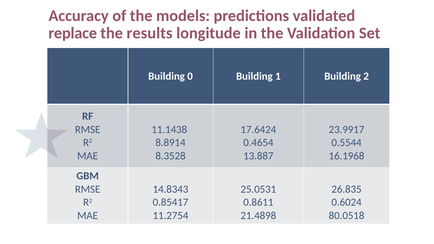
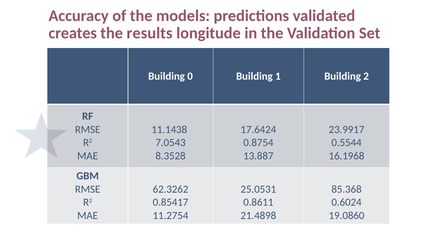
replace: replace -> creates (73, 33)
8.8914: 8.8914 -> 7.0543 (171, 143)
0.4654: 0.4654 -> 0.8754 (258, 143)
14.8343: 14.8343 -> 62.3262 (171, 189)
26.835: 26.835 -> 85.368 (347, 189)
80.0518: 80.0518 -> 19.0860 (347, 216)
